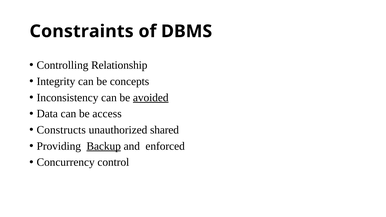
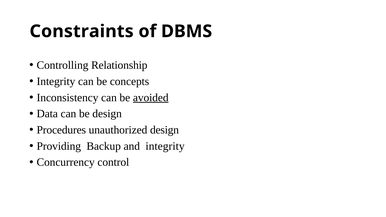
be access: access -> design (107, 114)
Constructs: Constructs -> Procedures (61, 130)
unauthorized shared: shared -> design (165, 130)
Backup underline: present -> none (104, 146)
and enforced: enforced -> integrity (165, 146)
